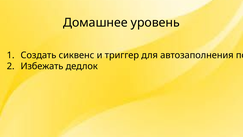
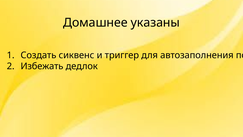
уровень: уровень -> указаны (155, 23)
